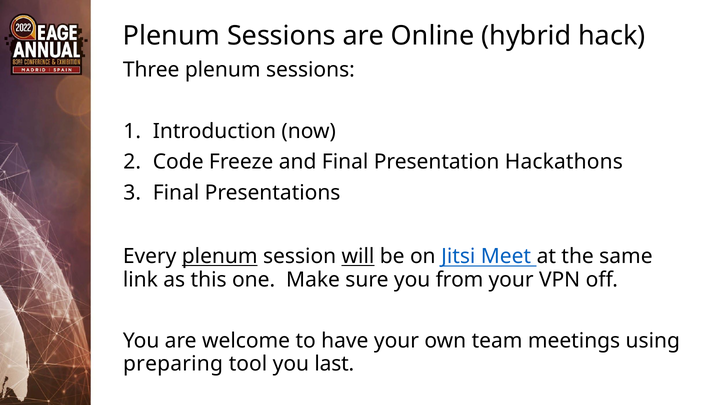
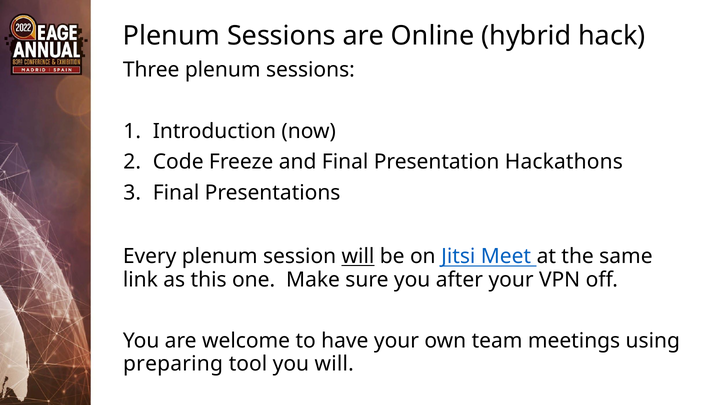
plenum underline: present -> none (220, 256)
from: from -> after (459, 280)
you last: last -> will (334, 364)
